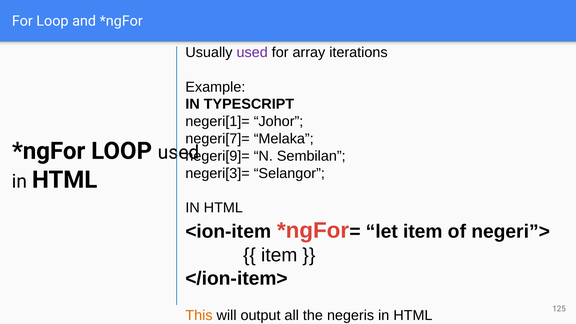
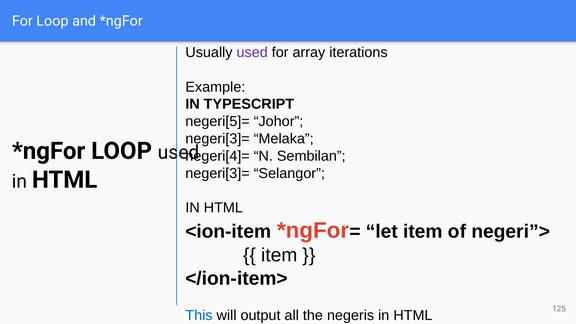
negeri[1]=: negeri[1]= -> negeri[5]= (218, 122)
negeri[7]=: negeri[7]= -> negeri[3]= (218, 139)
negeri[9]=: negeri[9]= -> negeri[4]= (218, 156)
This colour: orange -> blue (199, 315)
